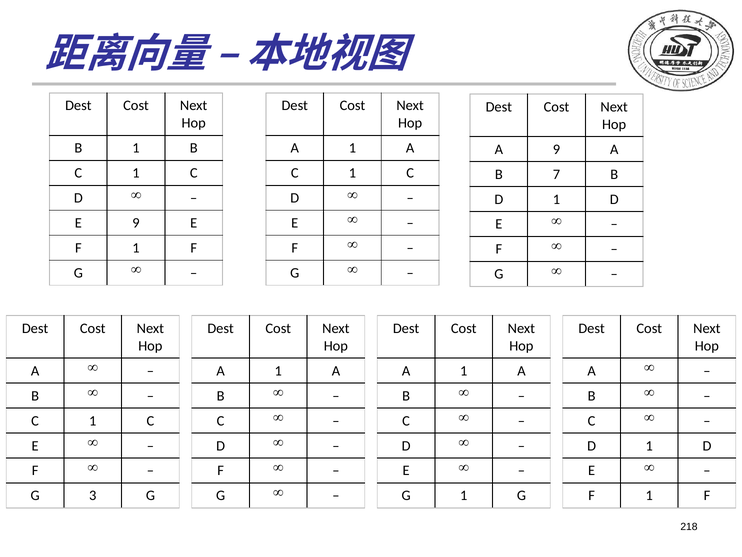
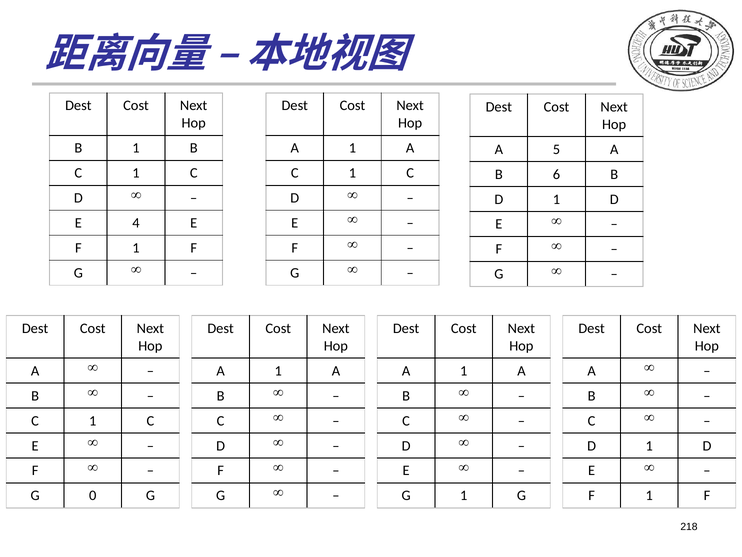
A 9: 9 -> 5 (556, 149)
7: 7 -> 6 (556, 174)
E 9: 9 -> 4 (136, 223)
3: 3 -> 0 (93, 495)
